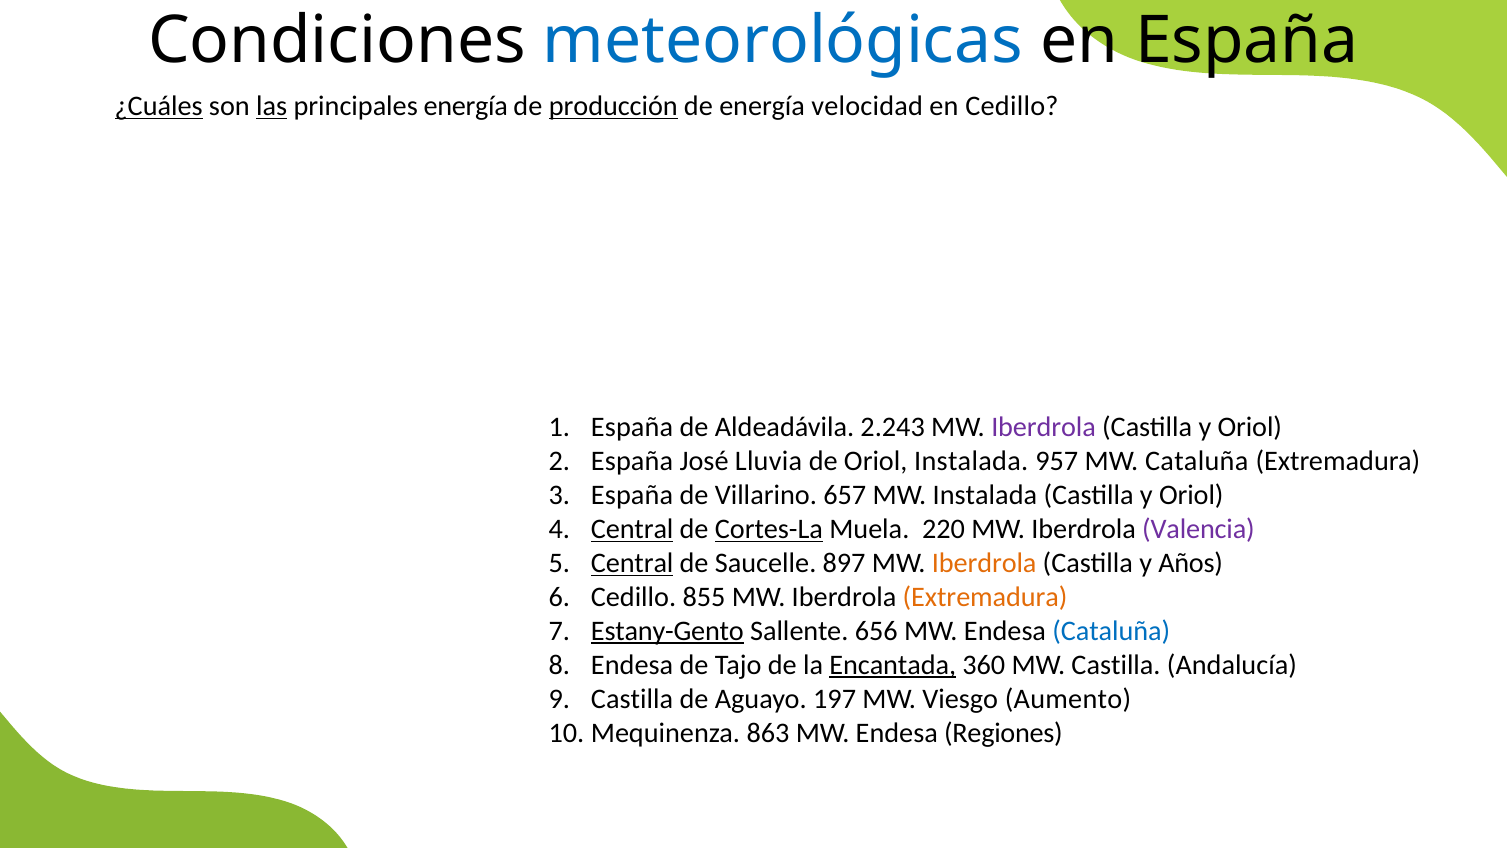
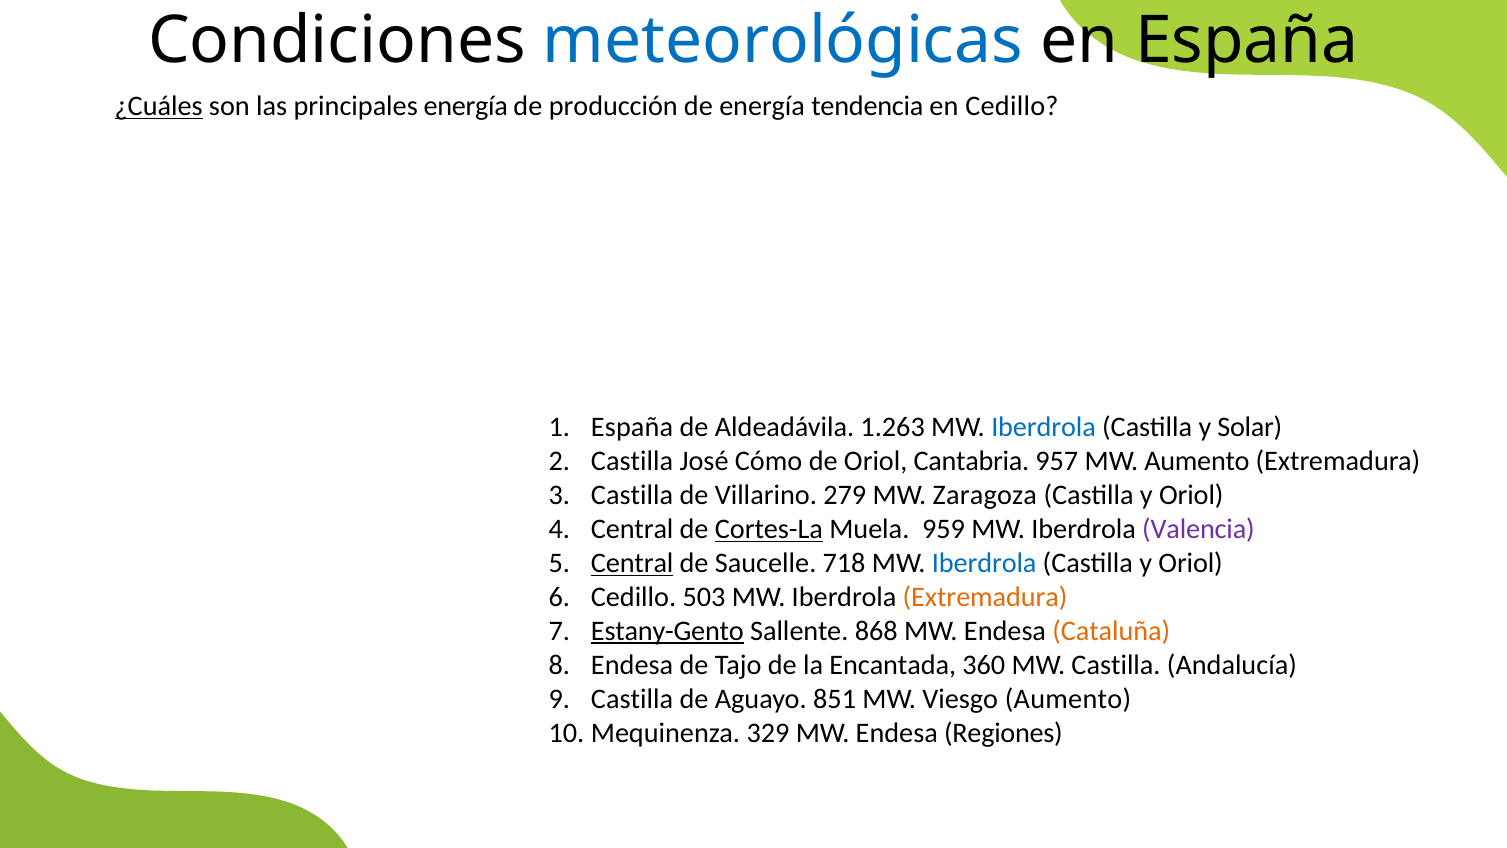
las underline: present -> none (272, 106)
producción underline: present -> none (613, 106)
velocidad: velocidad -> tendencia (867, 106)
2.243: 2.243 -> 1.263 (893, 428)
Iberdrola colour: purple -> blue (1044, 428)
Oriol: Oriol -> Solar (1250, 428)
España: España -> Castilla (632, 461)
Lluvia: Lluvia -> Cómo (769, 461)
Oriol Instalada: Instalada -> Cantabria (971, 461)
MW Cataluña: Cataluña -> Aumento (1197, 461)
España: España -> Castilla (632, 495)
657: 657 -> 279 (845, 495)
MW Instalada: Instalada -> Zaragoza (985, 495)
Central underline: present -> none (632, 529)
220: 220 -> 959 (943, 529)
897: 897 -> 718 (844, 563)
Iberdrola colour: orange -> blue (984, 563)
Años: Años -> Oriol (1191, 563)
855: 855 -> 503 (704, 597)
656: 656 -> 868 (876, 631)
Cataluña colour: blue -> orange (1111, 631)
Encantada underline: present -> none (893, 665)
197: 197 -> 851 (835, 699)
863: 863 -> 329 (768, 733)
